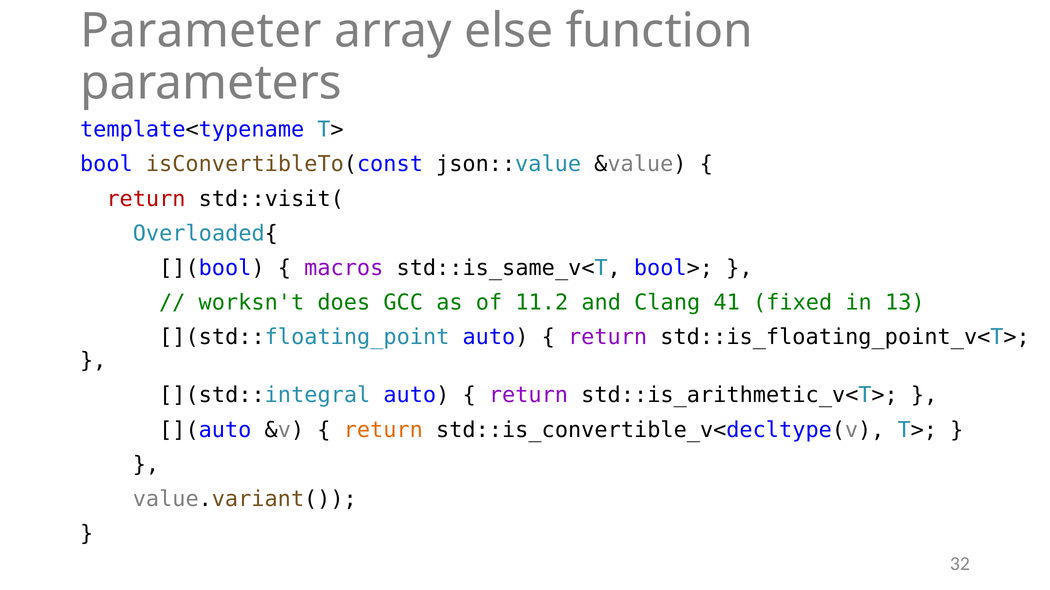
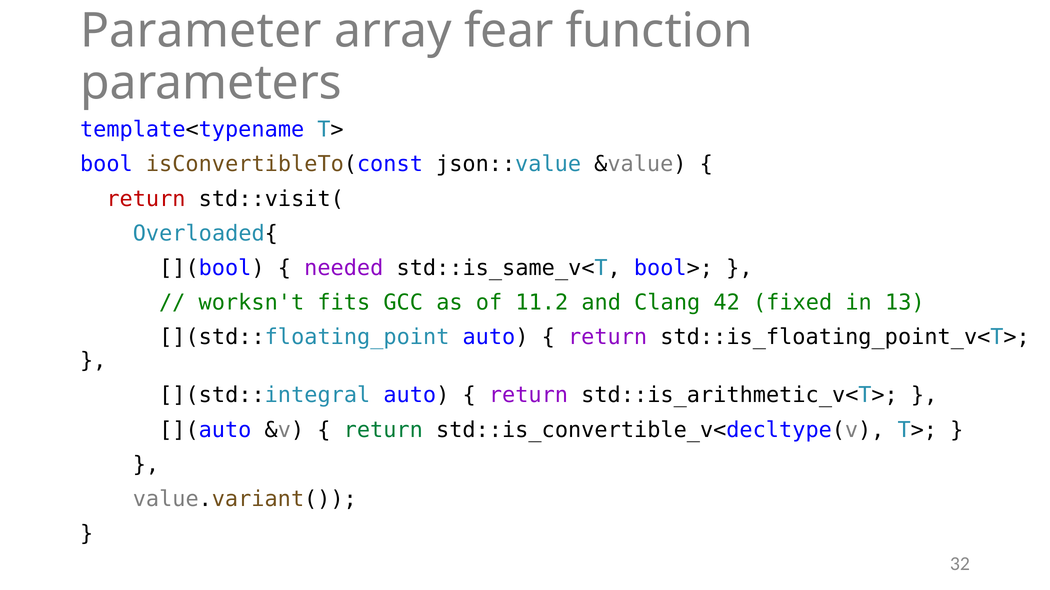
else: else -> fear (509, 31)
macros: macros -> needed (344, 268)
does: does -> fits (344, 303)
41: 41 -> 42 (727, 303)
return colour: orange -> green (383, 430)
